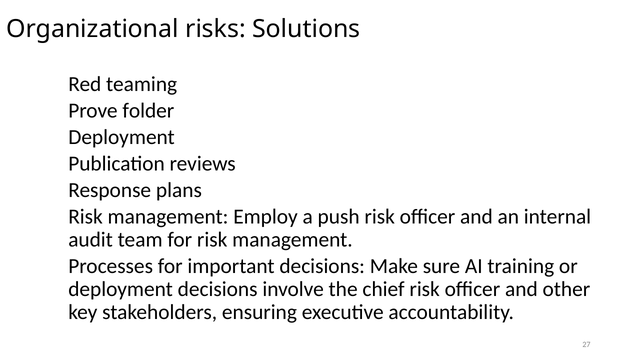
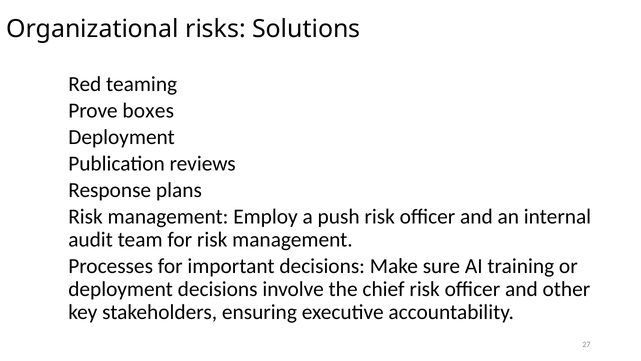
folder: folder -> boxes (148, 111)
